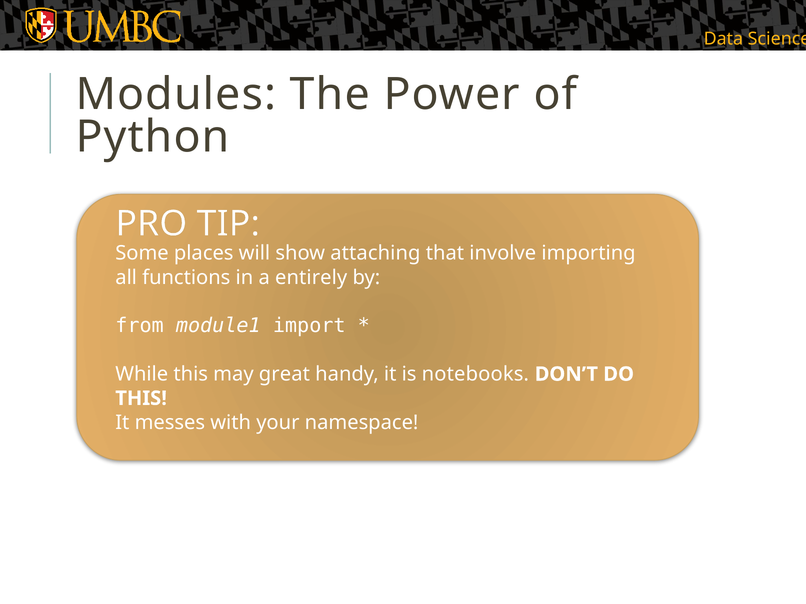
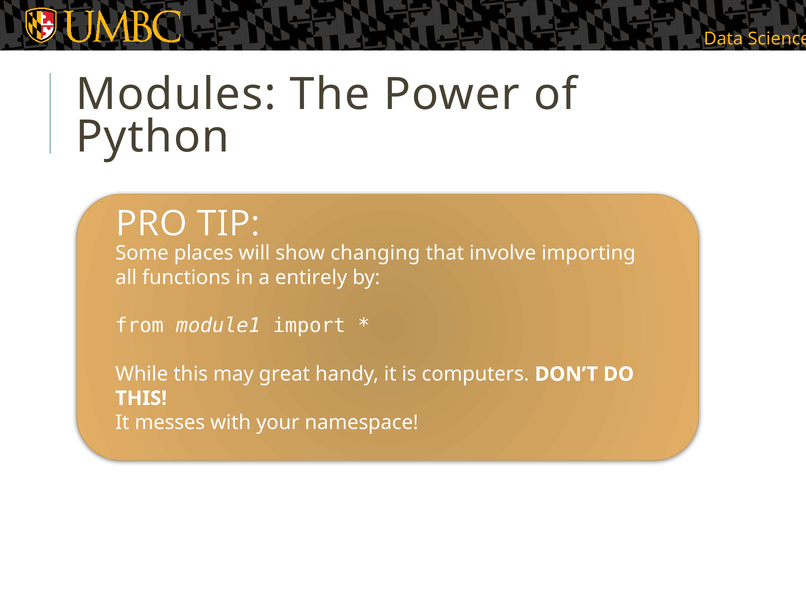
attaching: attaching -> changing (375, 254)
notebooks: notebooks -> computers (475, 374)
